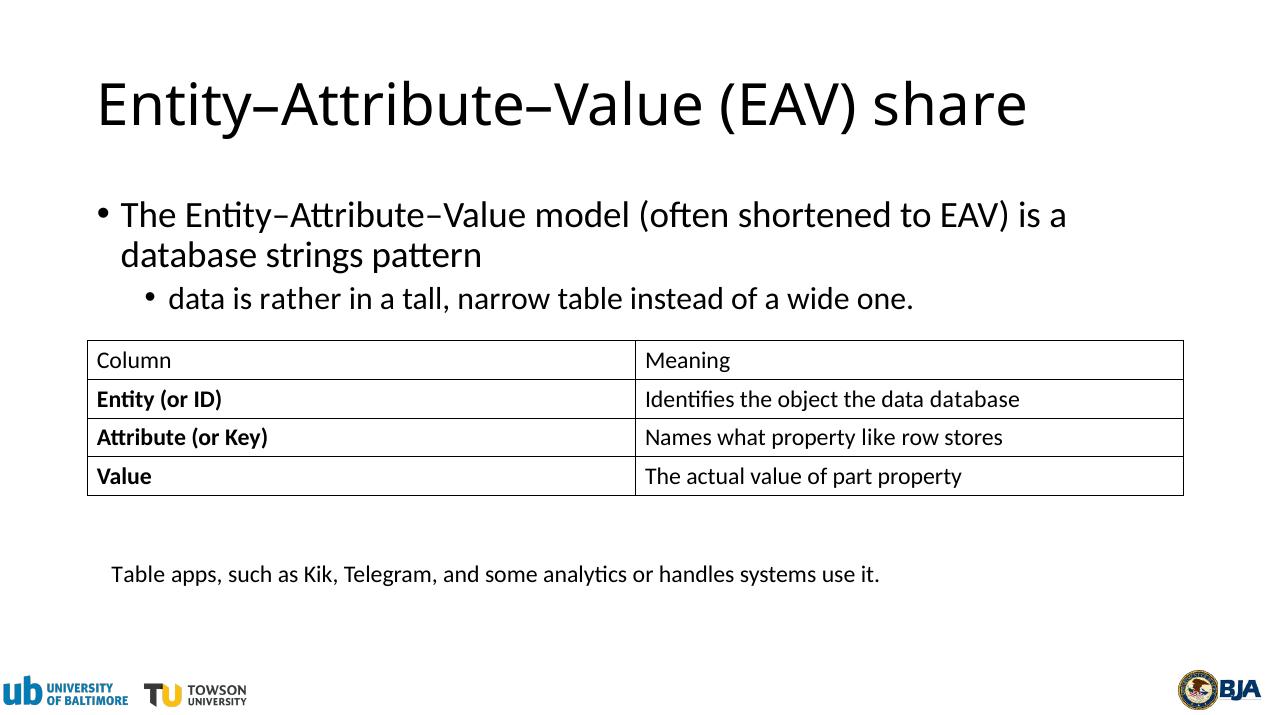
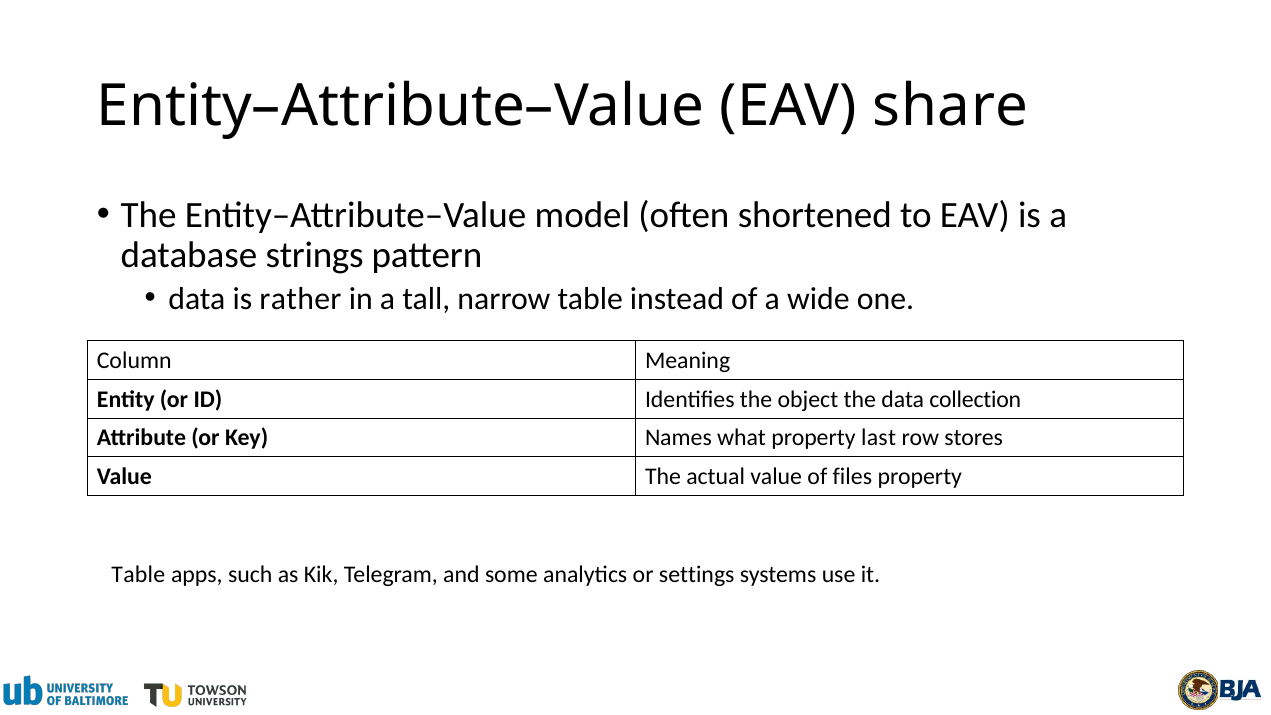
data database: database -> collection (975, 399)
like: like -> last (879, 438)
part: part -> files (852, 476)
handles: handles -> settings (697, 575)
